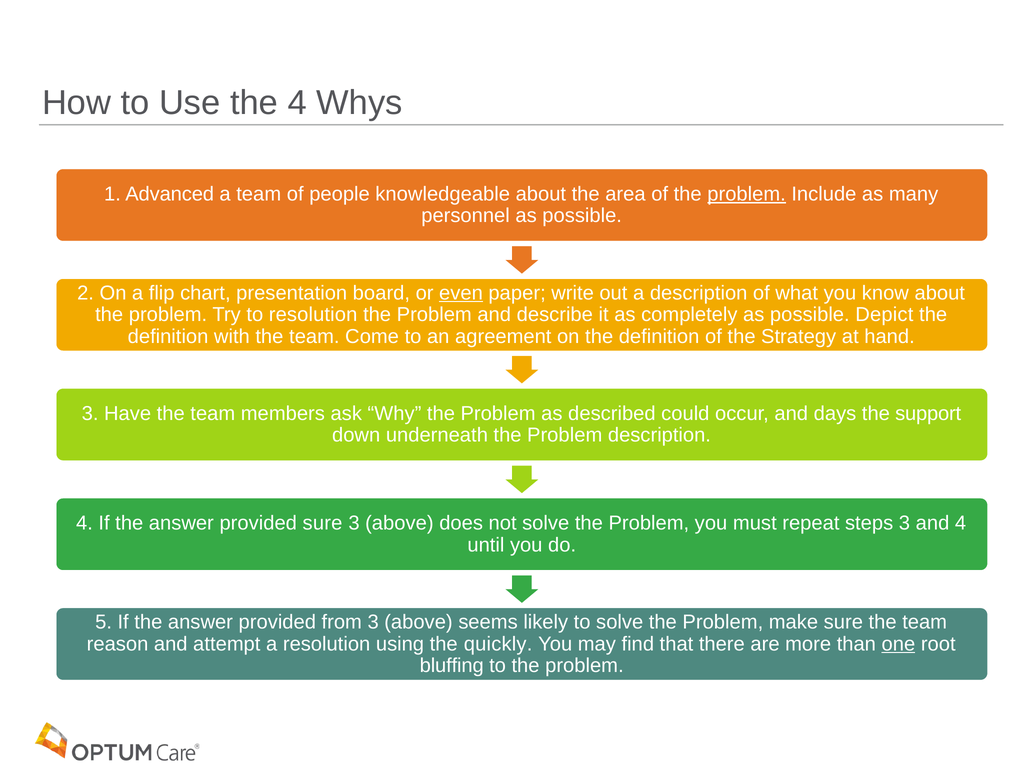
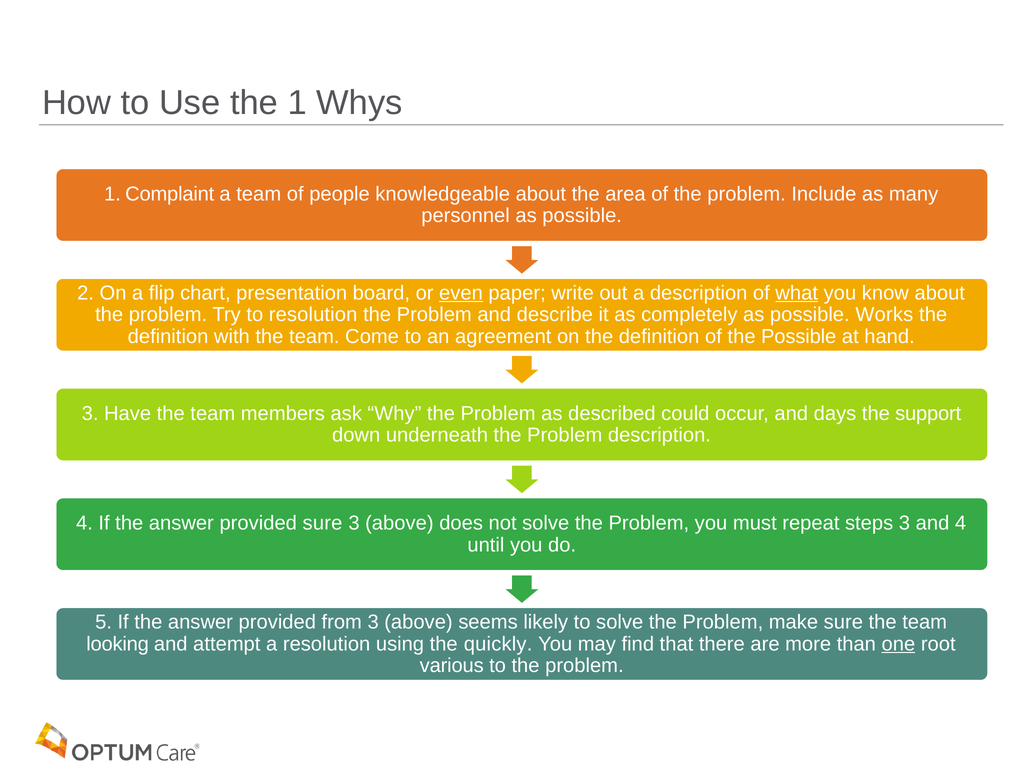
the 4: 4 -> 1 (297, 103)
Advanced: Advanced -> Complaint (170, 194)
problem underline: present -> none (747, 194)
what underline: none -> present (797, 293)
Depict: Depict -> Works (884, 315)
the Strategy: Strategy -> Possible (799, 336)
reason: reason -> looking (118, 644)
bluffing: bluffing -> various (452, 666)
